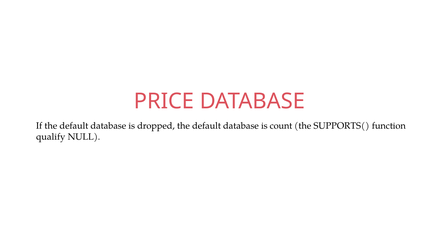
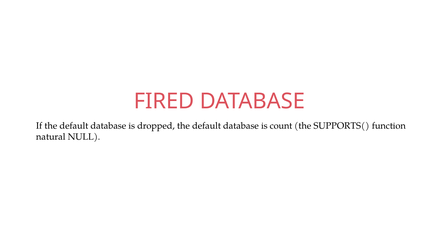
PRICE: PRICE -> FIRED (164, 101)
qualify: qualify -> natural (51, 137)
